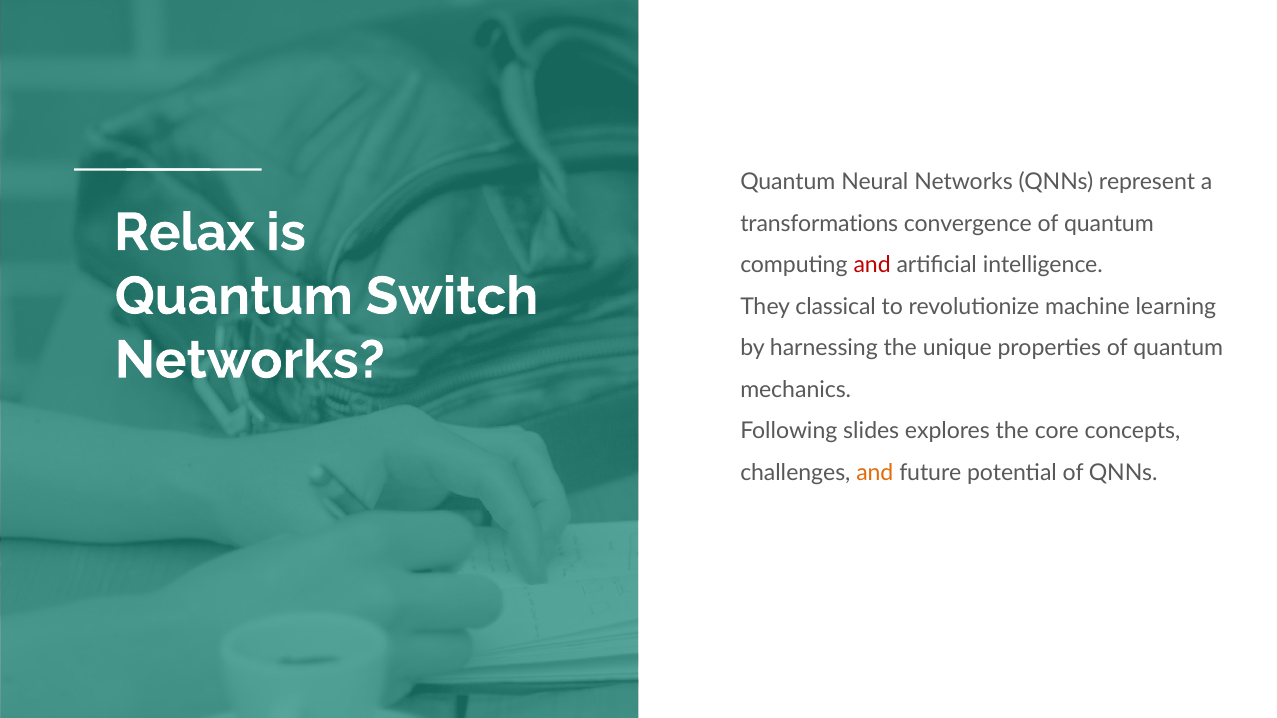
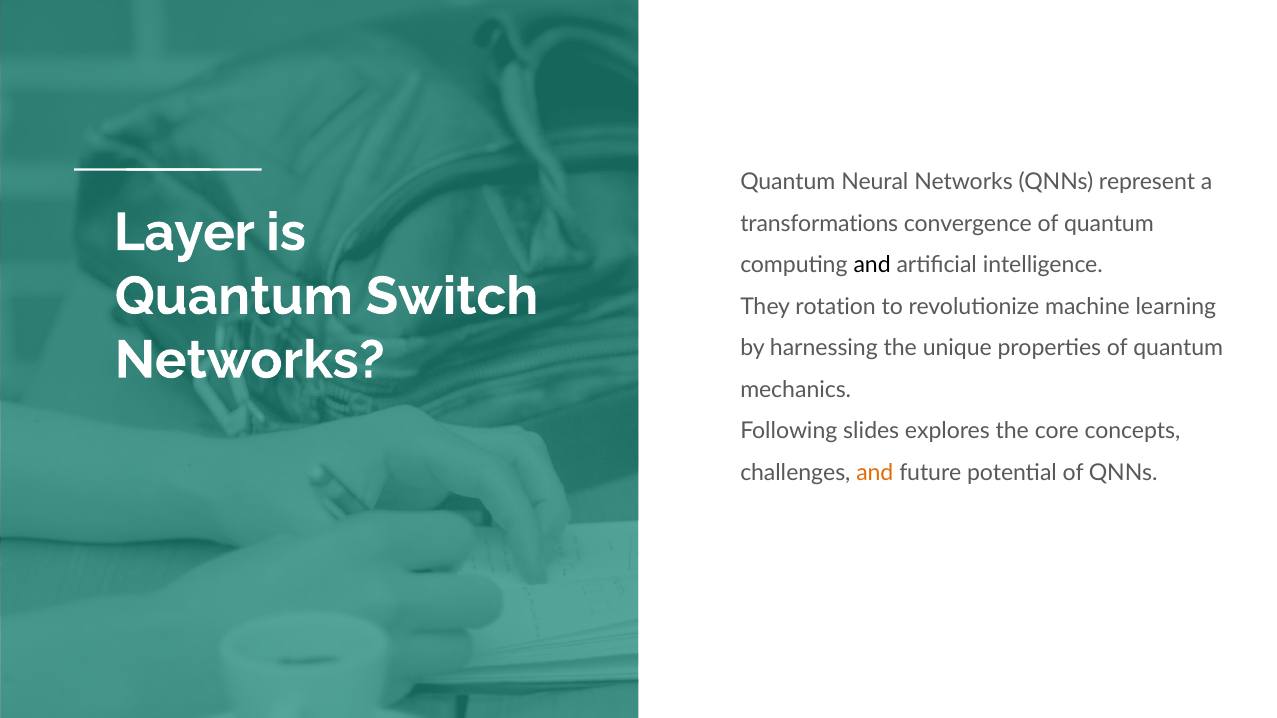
Relax: Relax -> Layer (184, 233)
and colour: red -> black (872, 265)
classical: classical -> rotation (836, 307)
